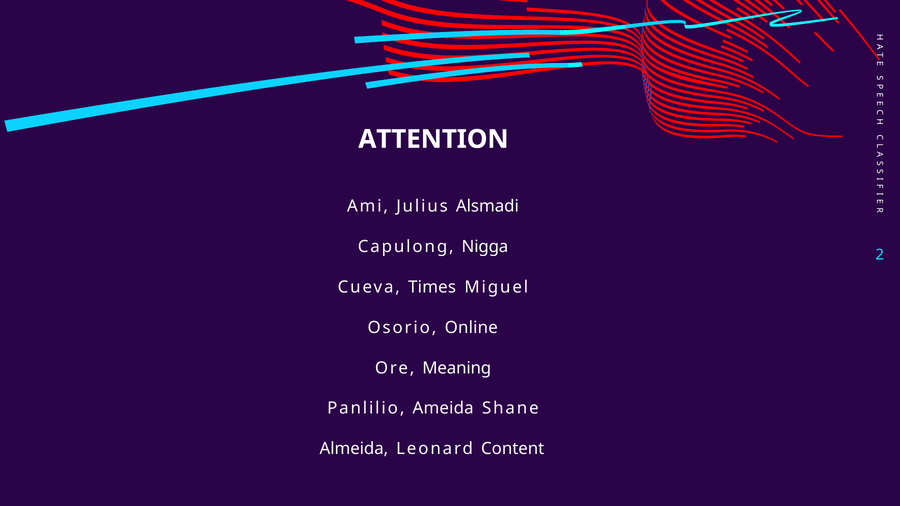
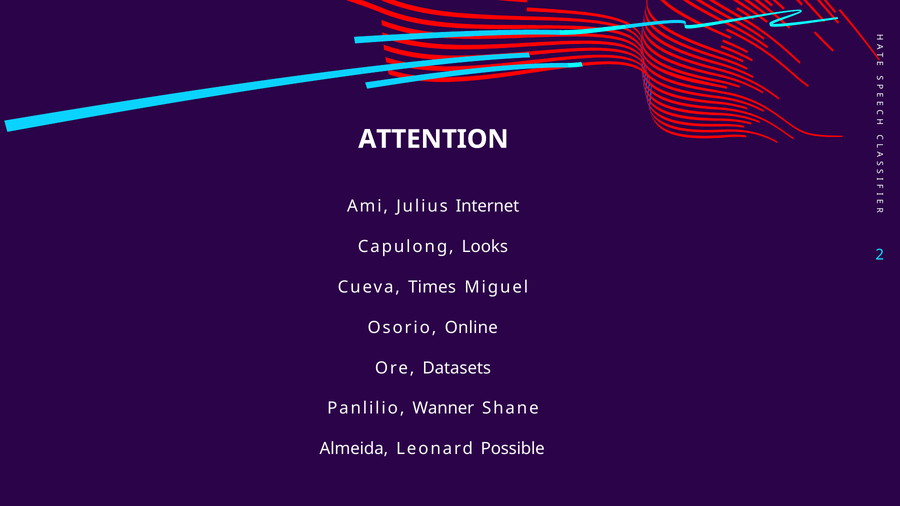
Alsmadi: Alsmadi -> Internet (487, 206)
Nigga: Nigga -> Looks (485, 247)
Meaning: Meaning -> Datasets (457, 368)
Ameida: Ameida -> Wanner (443, 409)
Content: Content -> Possible (513, 449)
